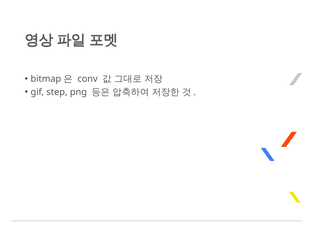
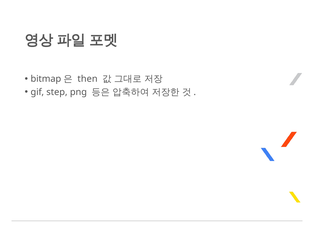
conv: conv -> then (88, 79)
